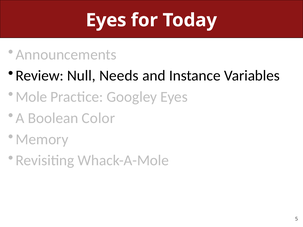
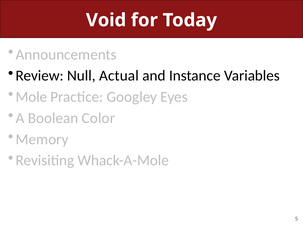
Eyes: Eyes -> Void (106, 20)
Needs: Needs -> Actual (119, 76)
